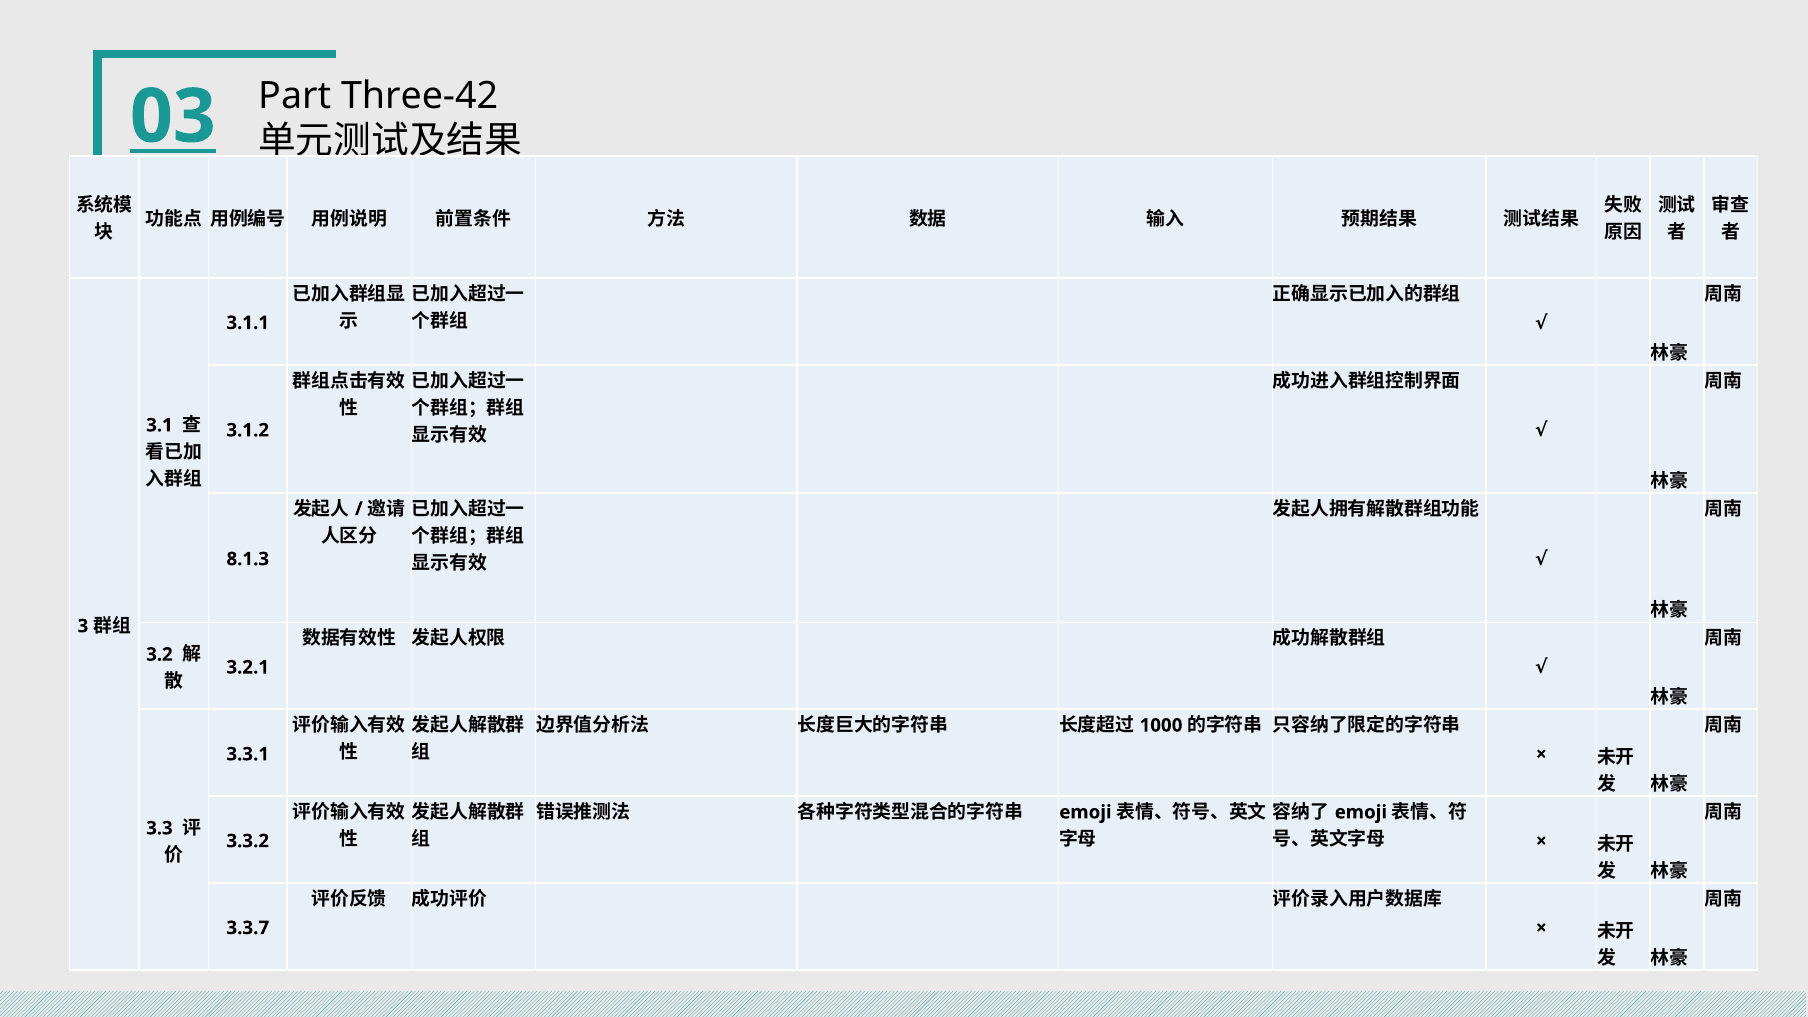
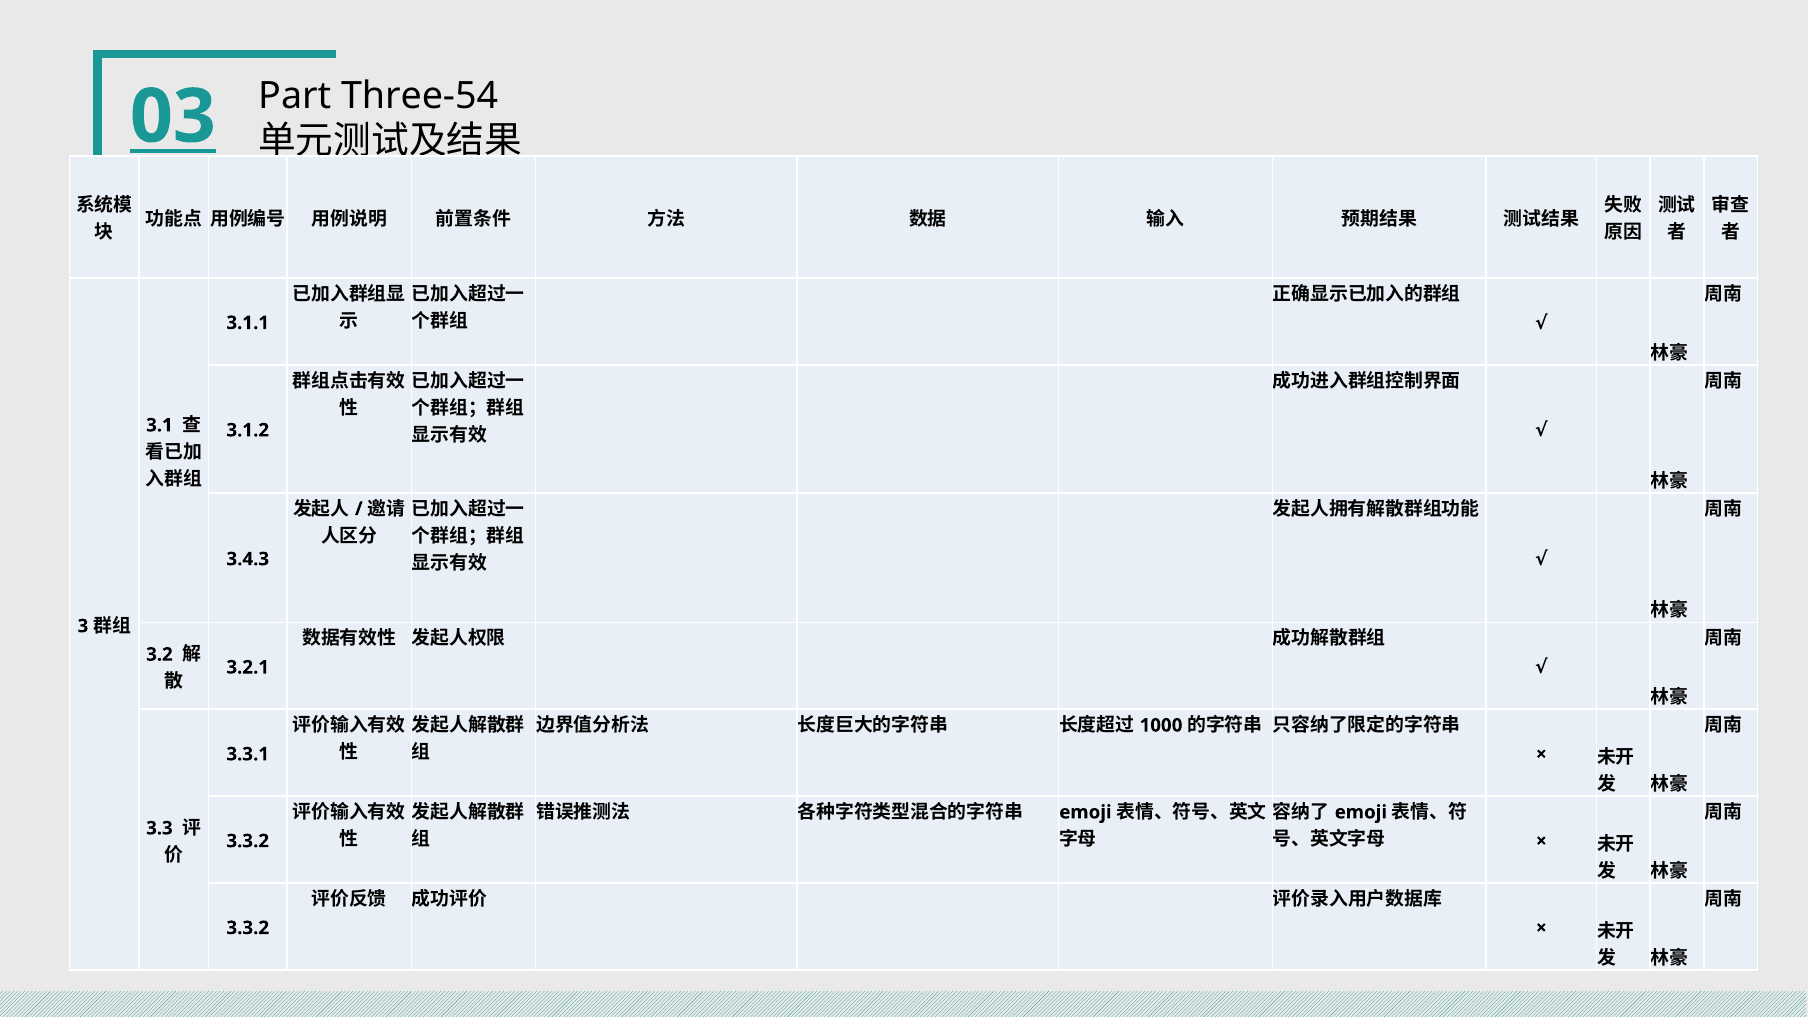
Three-42: Three-42 -> Three-54 (420, 96)
8.1.3: 8.1.3 -> 3.4.3 (248, 559)
3.3.7: 3.3.7 -> 3.3.2 (248, 928)
